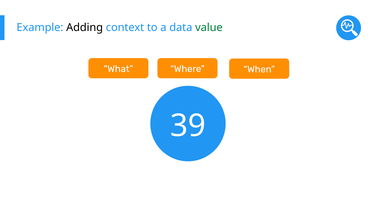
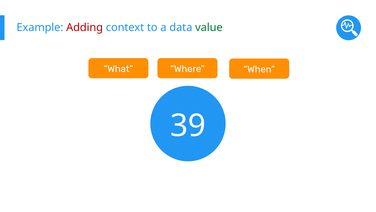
Adding colour: black -> red (85, 28)
